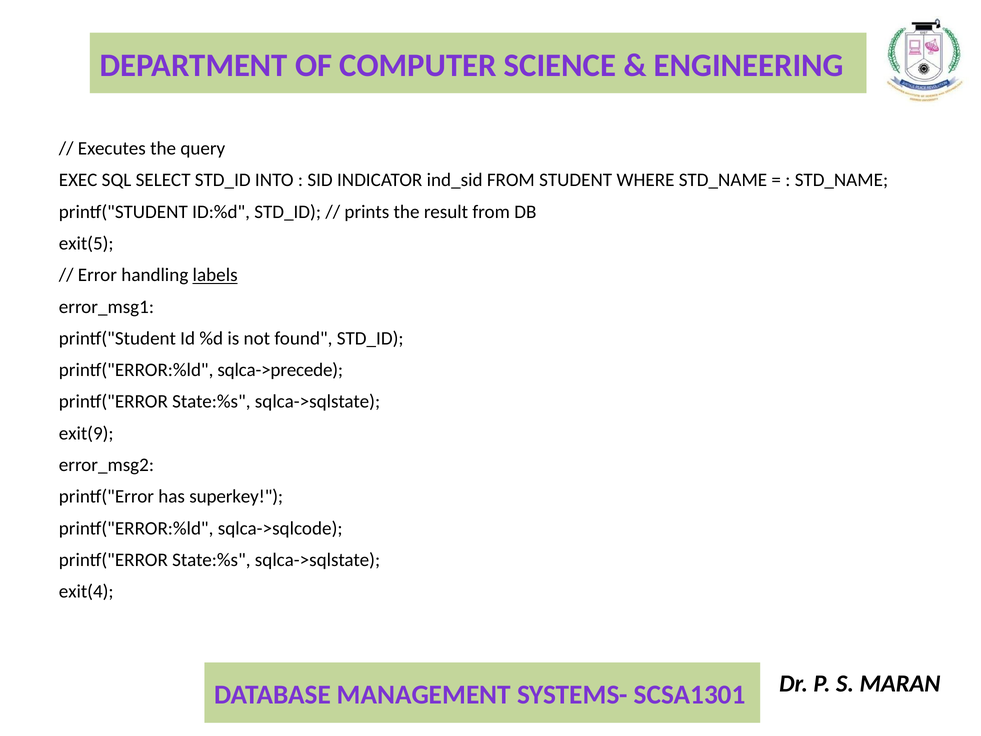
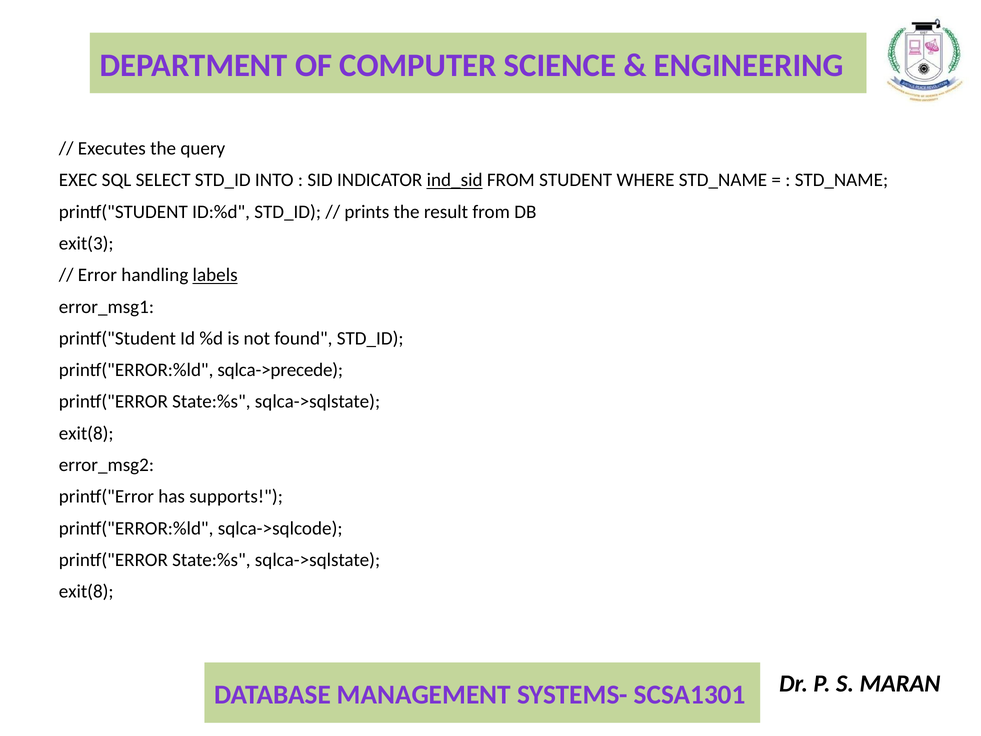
ind_sid underline: none -> present (455, 180)
exit(5: exit(5 -> exit(3 (86, 243)
exit(9: exit(9 -> exit(8 (86, 433)
superkey: superkey -> supports (236, 496)
exit(4: exit(4 -> exit(8 (86, 591)
